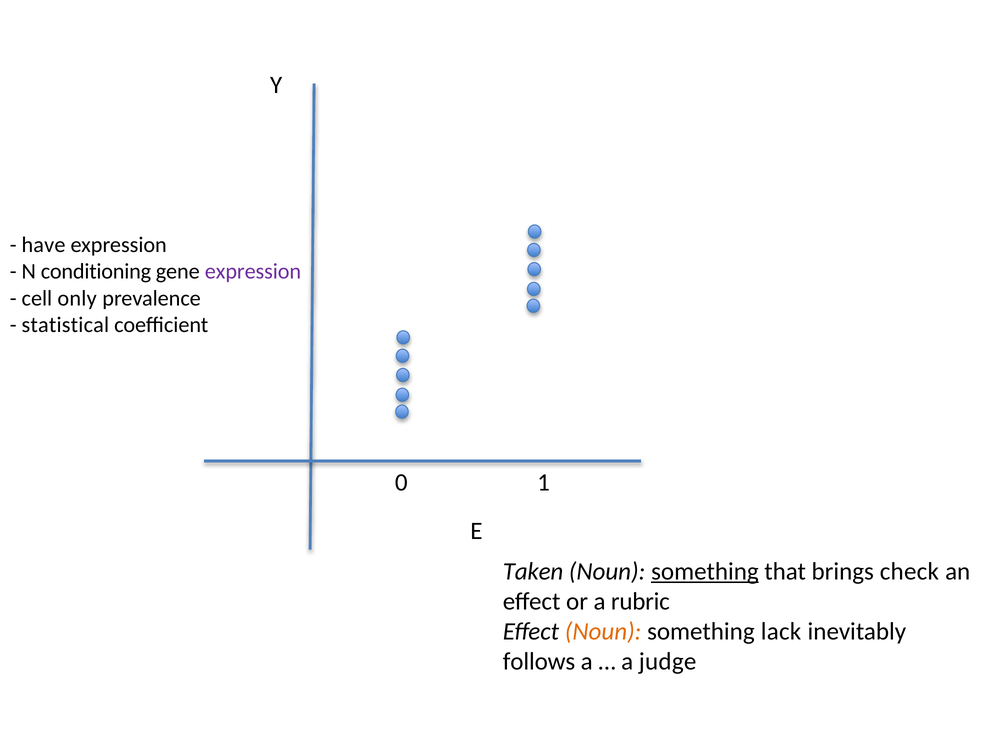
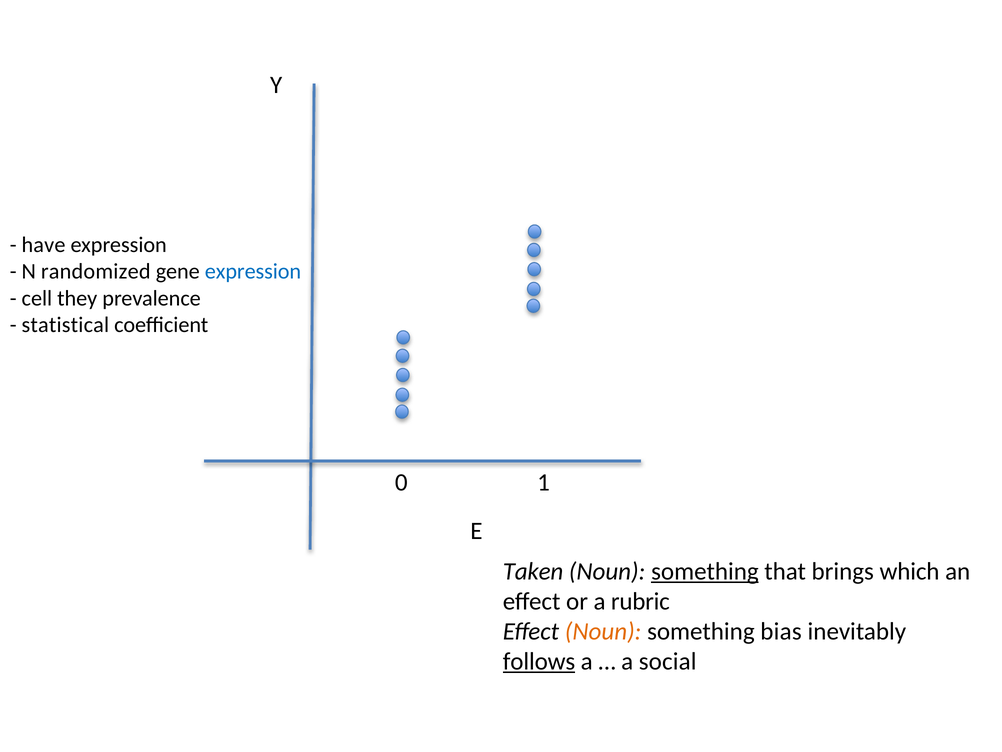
conditioning: conditioning -> randomized (96, 271)
expression colour: purple -> blue (253, 271)
only: only -> they (77, 298)
check: check -> which (910, 571)
lack: lack -> bias (781, 631)
follows underline: none -> present (539, 661)
judge: judge -> social (668, 661)
